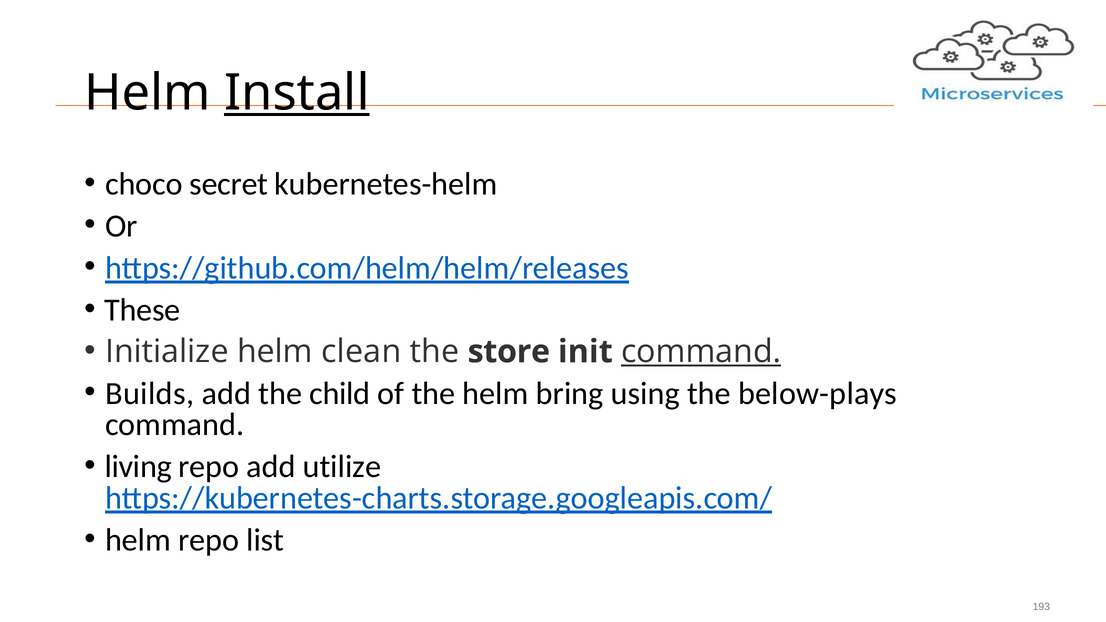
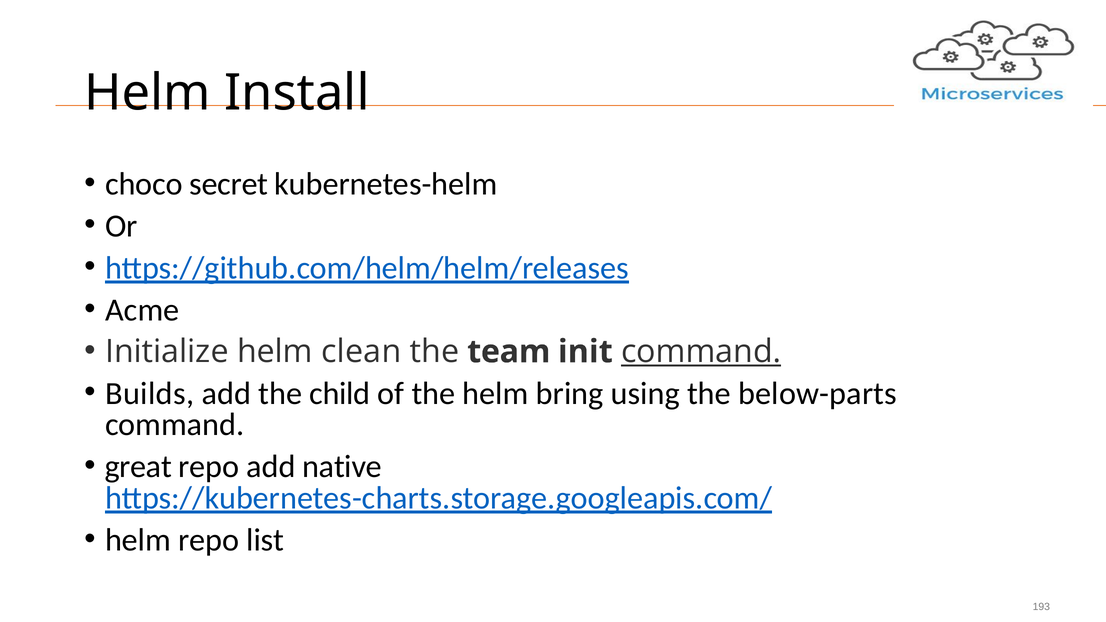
Install underline: present -> none (297, 93)
These: These -> Acme (142, 310)
store: store -> team (509, 352)
below-plays: below-plays -> below-parts (818, 393)
living: living -> great (138, 467)
utilize: utilize -> native (342, 467)
